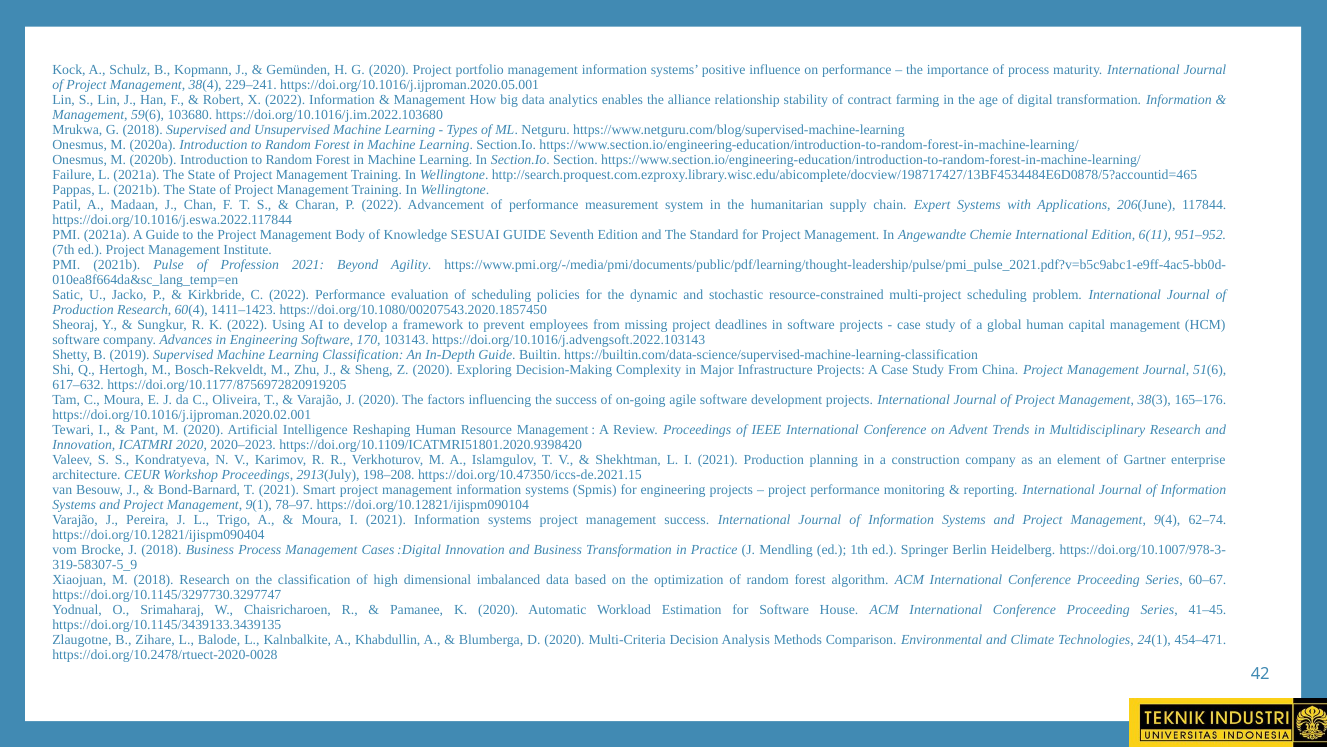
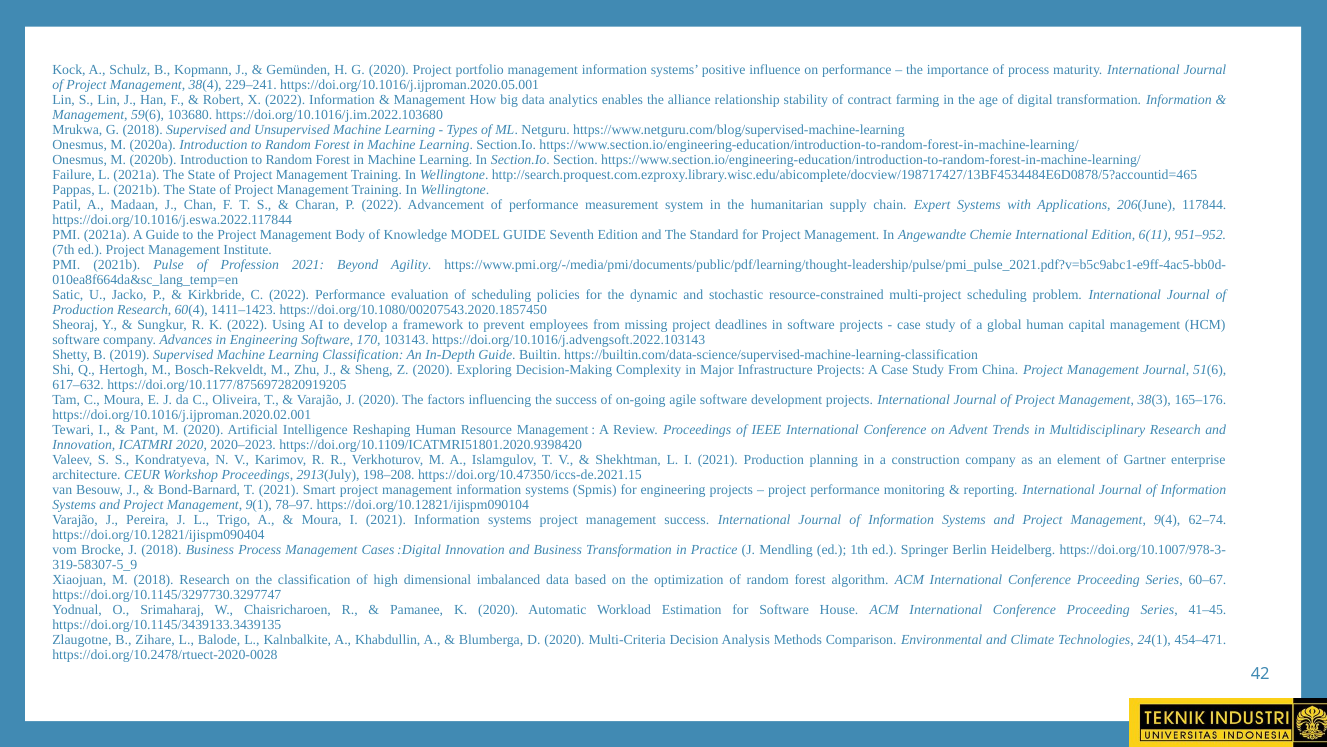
SESUAI: SESUAI -> MODEL (475, 235)
